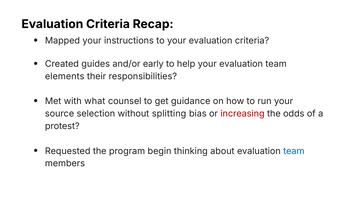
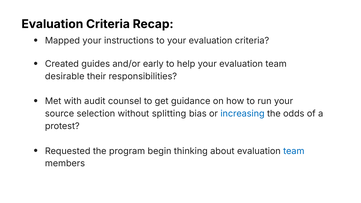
elements: elements -> desirable (65, 76)
what: what -> audit (95, 101)
increasing colour: red -> blue (243, 114)
